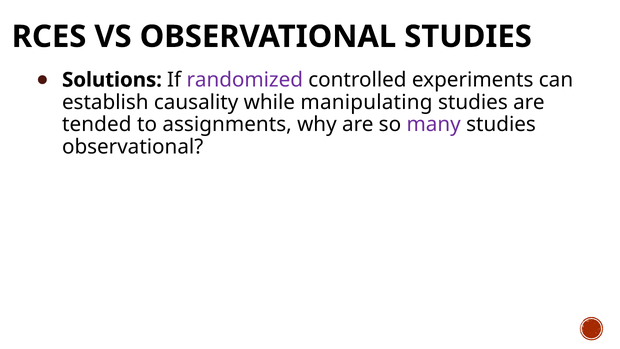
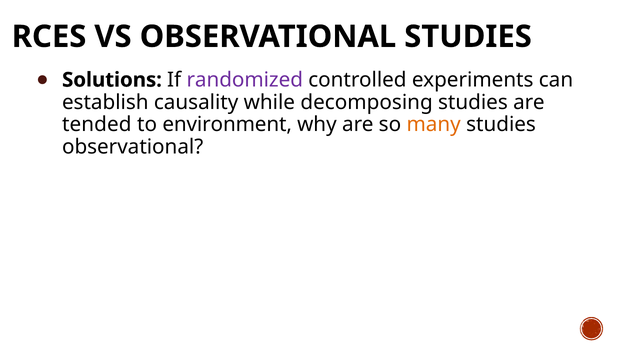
manipulating: manipulating -> decomposing (367, 102)
assignments: assignments -> environment (227, 124)
many colour: purple -> orange (434, 124)
